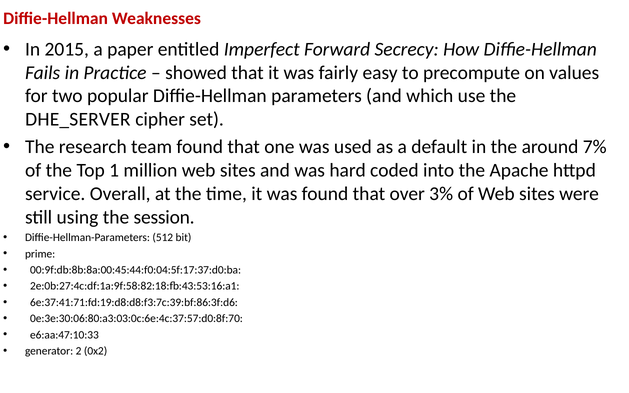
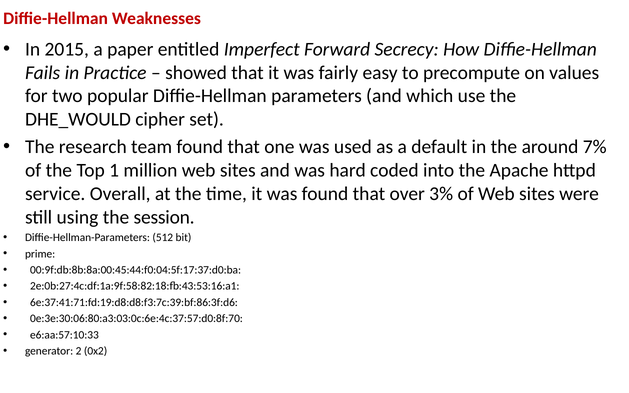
DHE_SERVER: DHE_SERVER -> DHE_WOULD (78, 119)
e6:aa:47:10:33: e6:aa:47:10:33 -> e6:aa:57:10:33 (64, 335)
